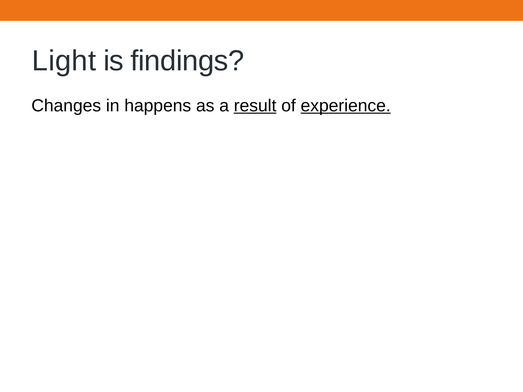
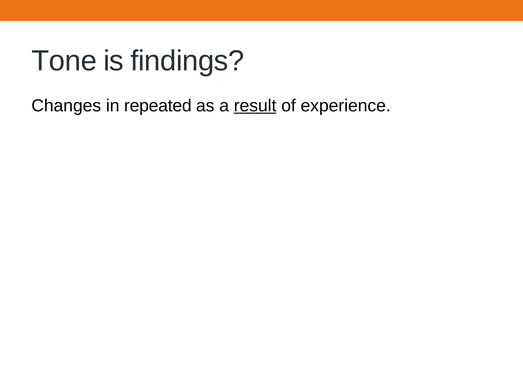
Light: Light -> Tone (64, 61)
happens: happens -> repeated (158, 106)
experience underline: present -> none (346, 106)
